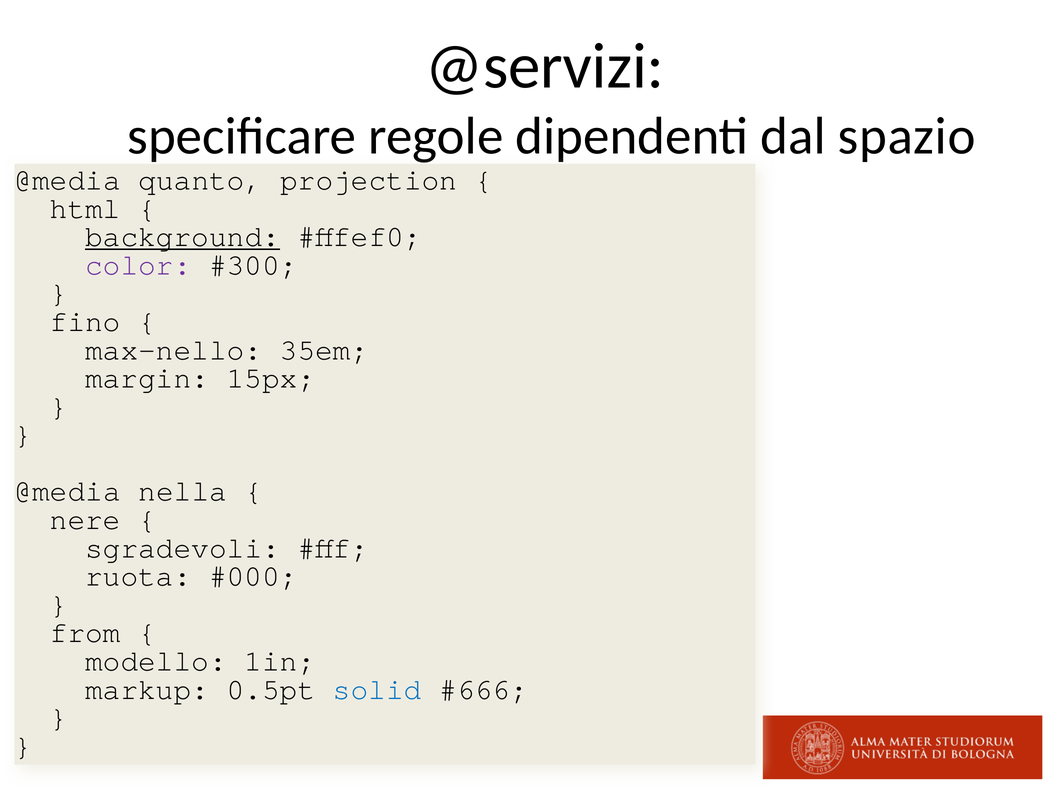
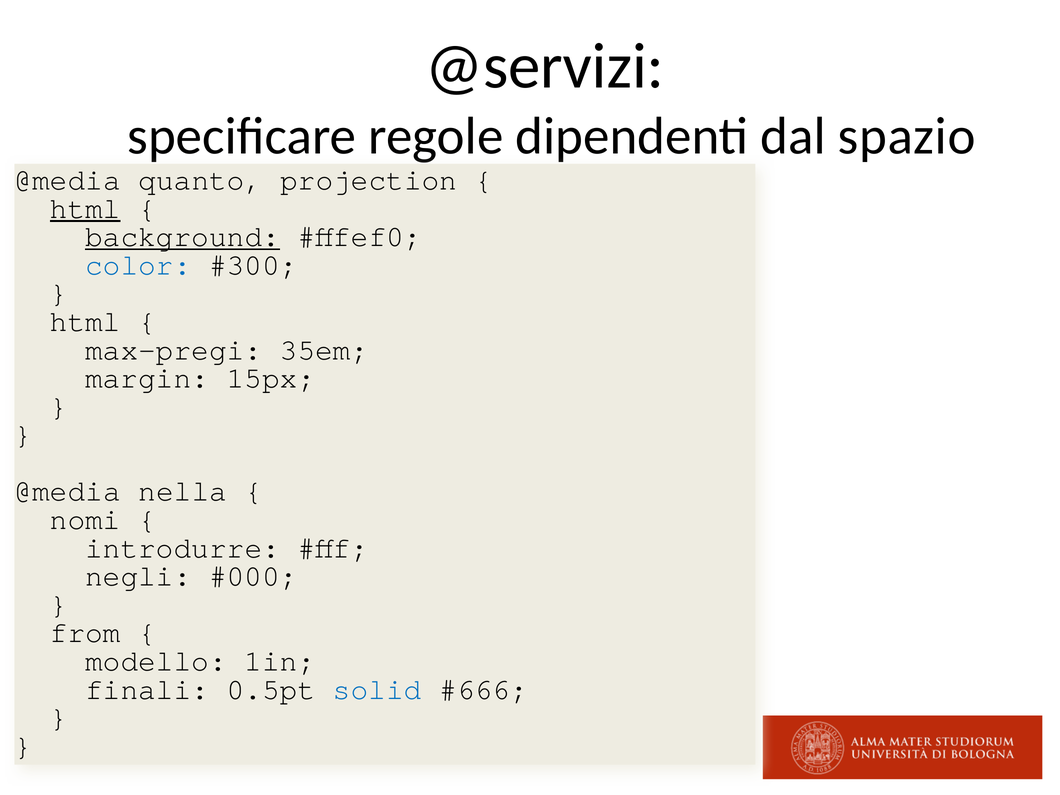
html underline: none -> present (85, 208)
color colour: purple -> blue (138, 265)
fino: fino -> html (85, 322)
max-nello: max-nello -> max-pregi (174, 350)
nere: nere -> nomi (85, 520)
sgradevoli: sgradevoli -> introdurre (183, 548)
ruota: ruota -> negli (138, 576)
markup: markup -> finali (147, 689)
